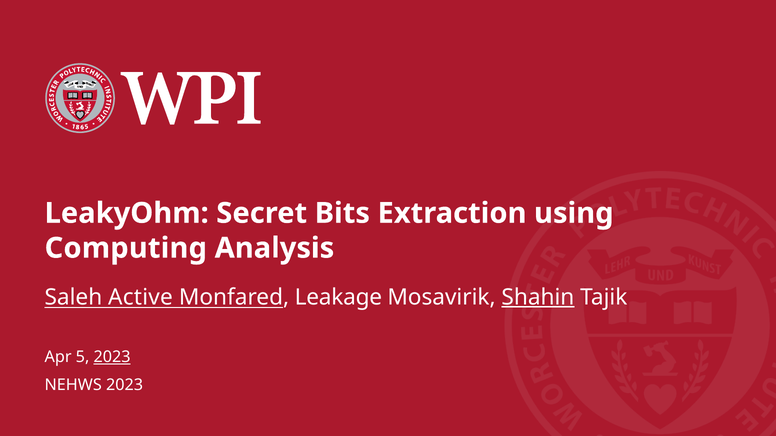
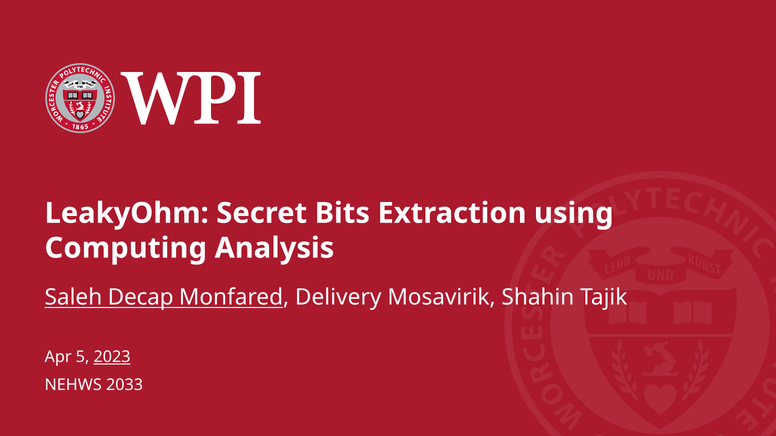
Active: Active -> Decap (141, 298)
Leakage: Leakage -> Delivery (338, 298)
Shahin underline: present -> none (538, 298)
NEHWS 2023: 2023 -> 2033 (125, 386)
